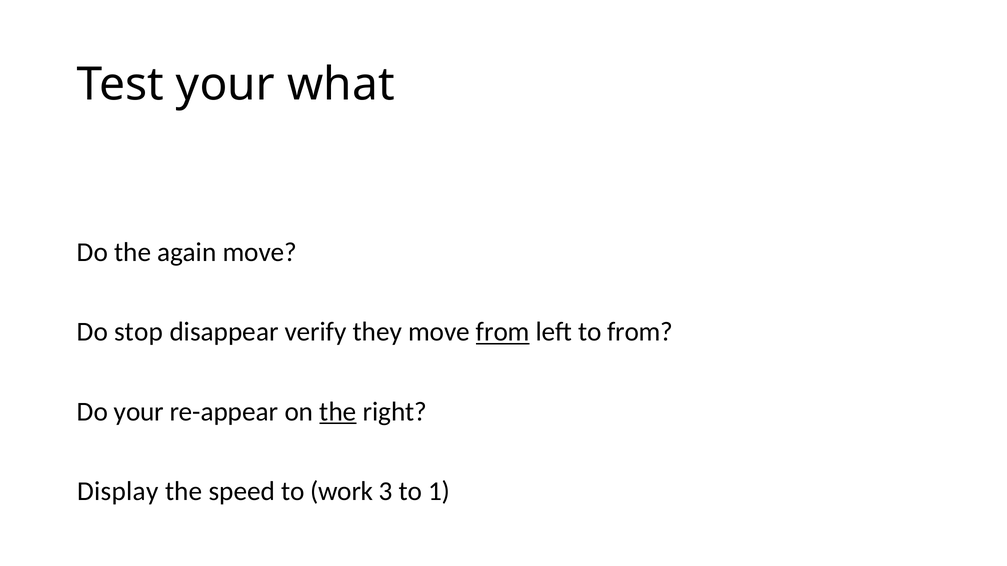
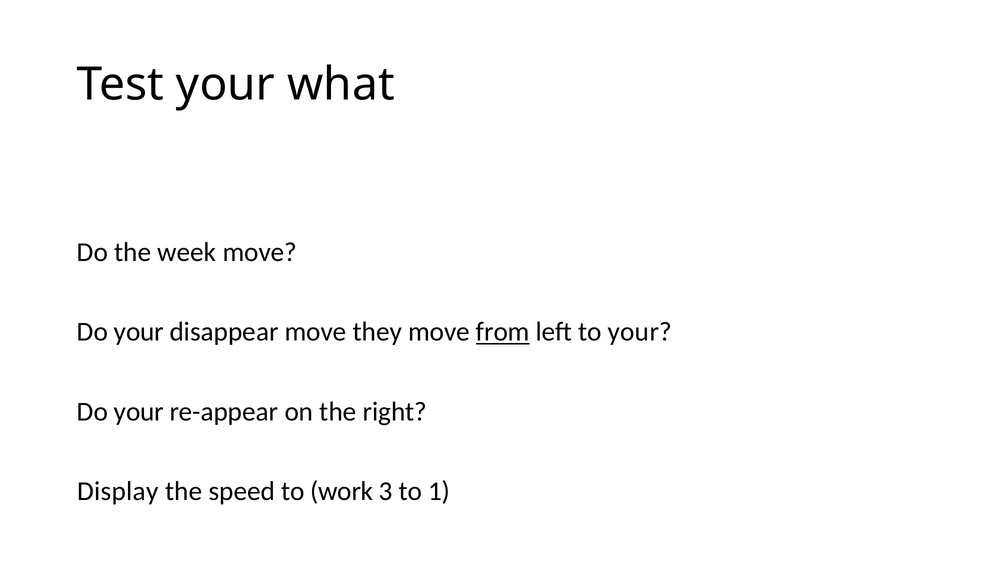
again: again -> week (187, 252)
stop: stop -> your (139, 332)
disappear verify: verify -> move (316, 332)
to from: from -> your (640, 332)
the underline: present -> none (338, 412)
